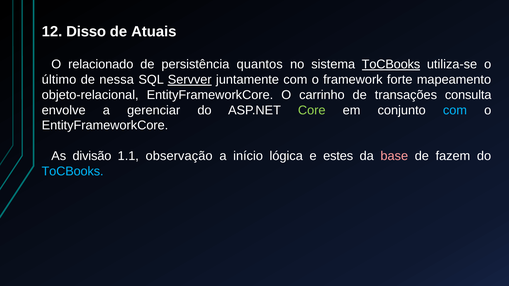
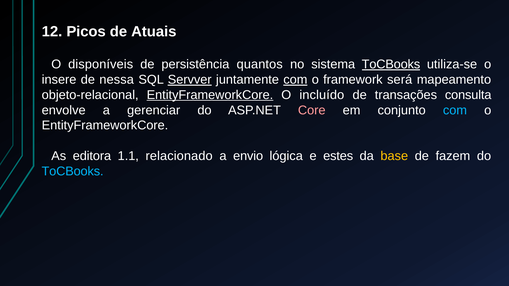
Disso: Disso -> Picos (86, 32)
relacionado: relacionado -> disponíveis (101, 64)
último: último -> insere (59, 80)
com underline: none -> present (295, 80)
forte: forte -> será (400, 80)
EntityFrameworkCore underline: none -> present (210, 95)
carrinho: carrinho -> incluído (322, 95)
Core colour: light green -> pink (312, 110)
divisão: divisão -> editora (92, 156)
observação: observação -> relacionado (179, 156)
início: início -> envio (248, 156)
base colour: pink -> yellow (394, 156)
